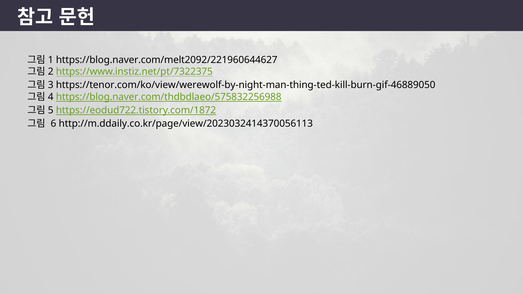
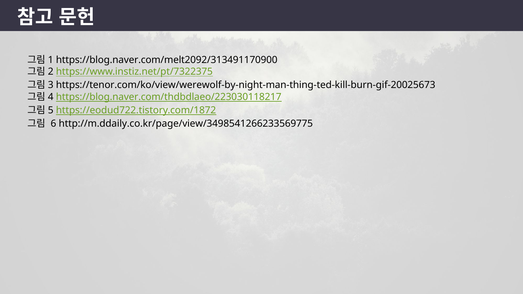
https://blog.naver.com/melt2092/221960644627: https://blog.naver.com/melt2092/221960644627 -> https://blog.naver.com/melt2092/313491170900 (167, 60)
https://tenor.com/ko/view/werewolf-by-night-man-thing-ted-kill-burn-gif-46889050: https://tenor.com/ko/view/werewolf-by-night-man-thing-ted-kill-burn-gif-46889050 -> https://tenor.com/ko/view/werewolf-by-night-man-thing-ted-kill-burn-gif-20025673 (246, 85)
https://blog.naver.com/thdbdlaeo/575832256988: https://blog.naver.com/thdbdlaeo/575832256988 -> https://blog.naver.com/thdbdlaeo/223030118217 (169, 97)
http://m.ddaily.co.kr/page/view/2023032414370056113: http://m.ddaily.co.kr/page/view/2023032414370056113 -> http://m.ddaily.co.kr/page/view/3498541266233569775 (186, 124)
